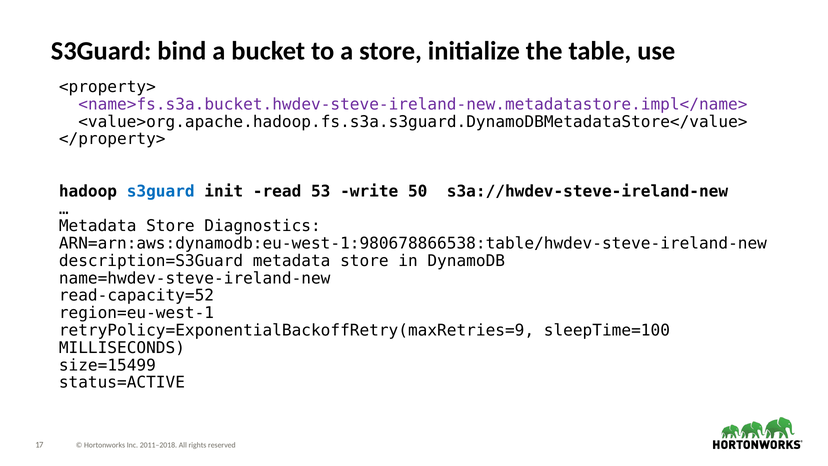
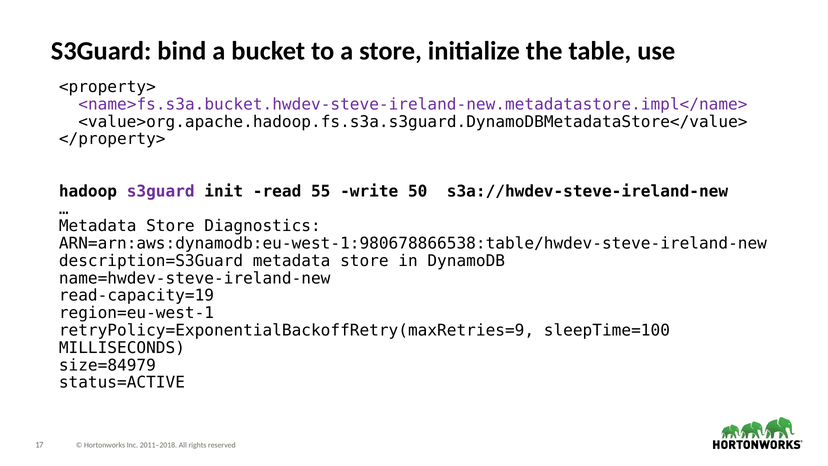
s3guard colour: blue -> purple (161, 191)
53: 53 -> 55 (321, 191)
read-capacity=52: read-capacity=52 -> read-capacity=19 (136, 295)
size=15499: size=15499 -> size=84979 (107, 365)
